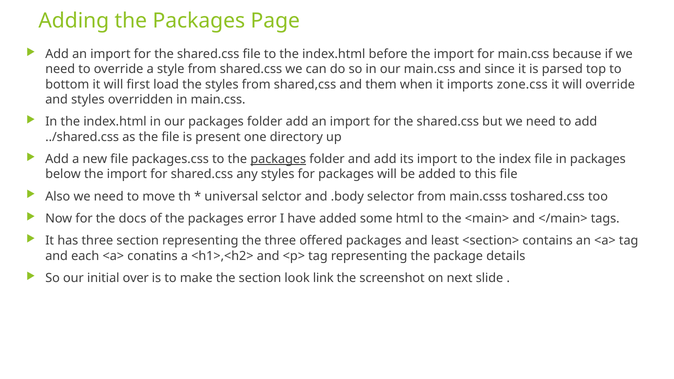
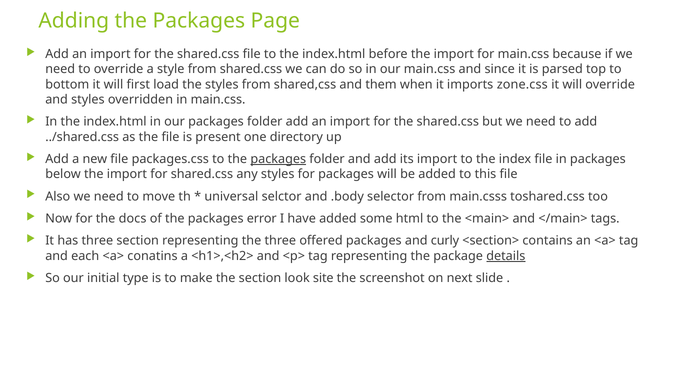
least: least -> curly (445, 241)
details underline: none -> present (506, 256)
over: over -> type (136, 278)
link: link -> site (323, 278)
